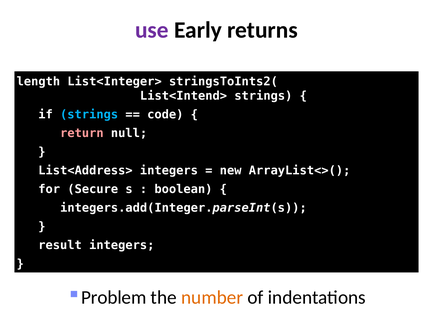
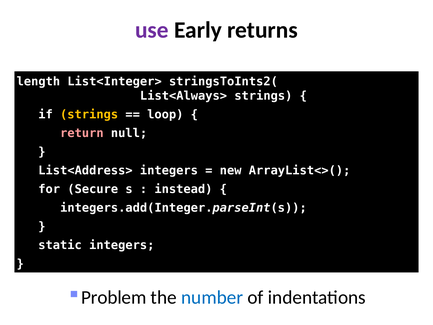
List<Intend>: List<Intend> -> List<Always> (184, 96)
strings colour: light blue -> yellow (89, 115)
code: code -> loop (165, 115)
boolean: boolean -> instead (183, 189)
result: result -> static (60, 245)
number colour: orange -> blue (212, 297)
